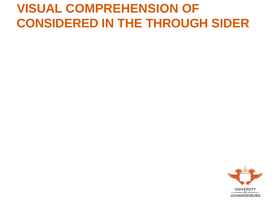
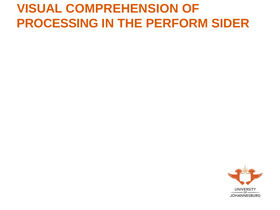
CONSIDERED: CONSIDERED -> PROCESSING (58, 23)
THROUGH: THROUGH -> PERFORM (177, 23)
